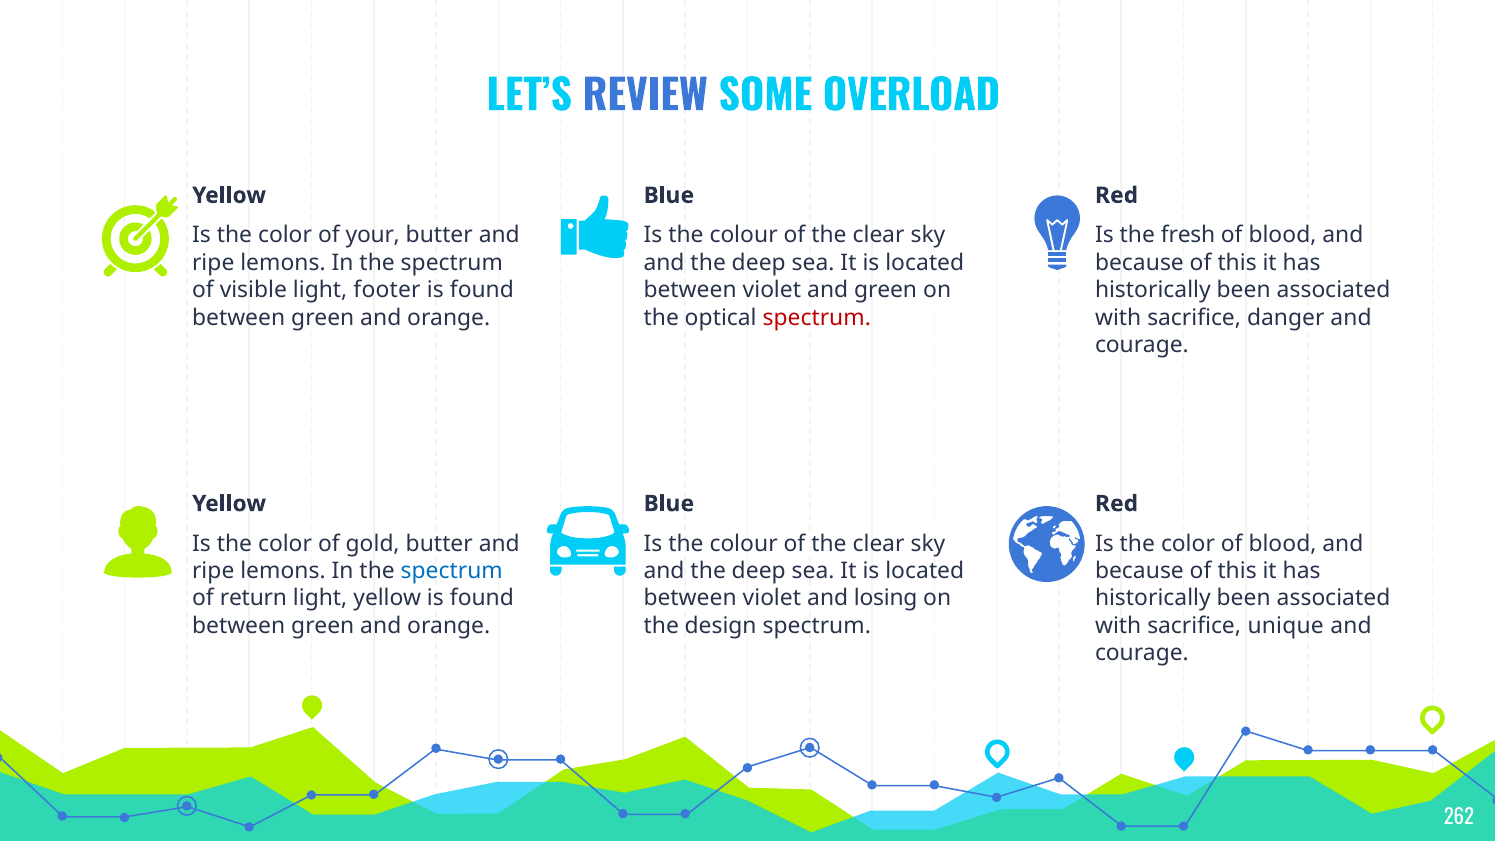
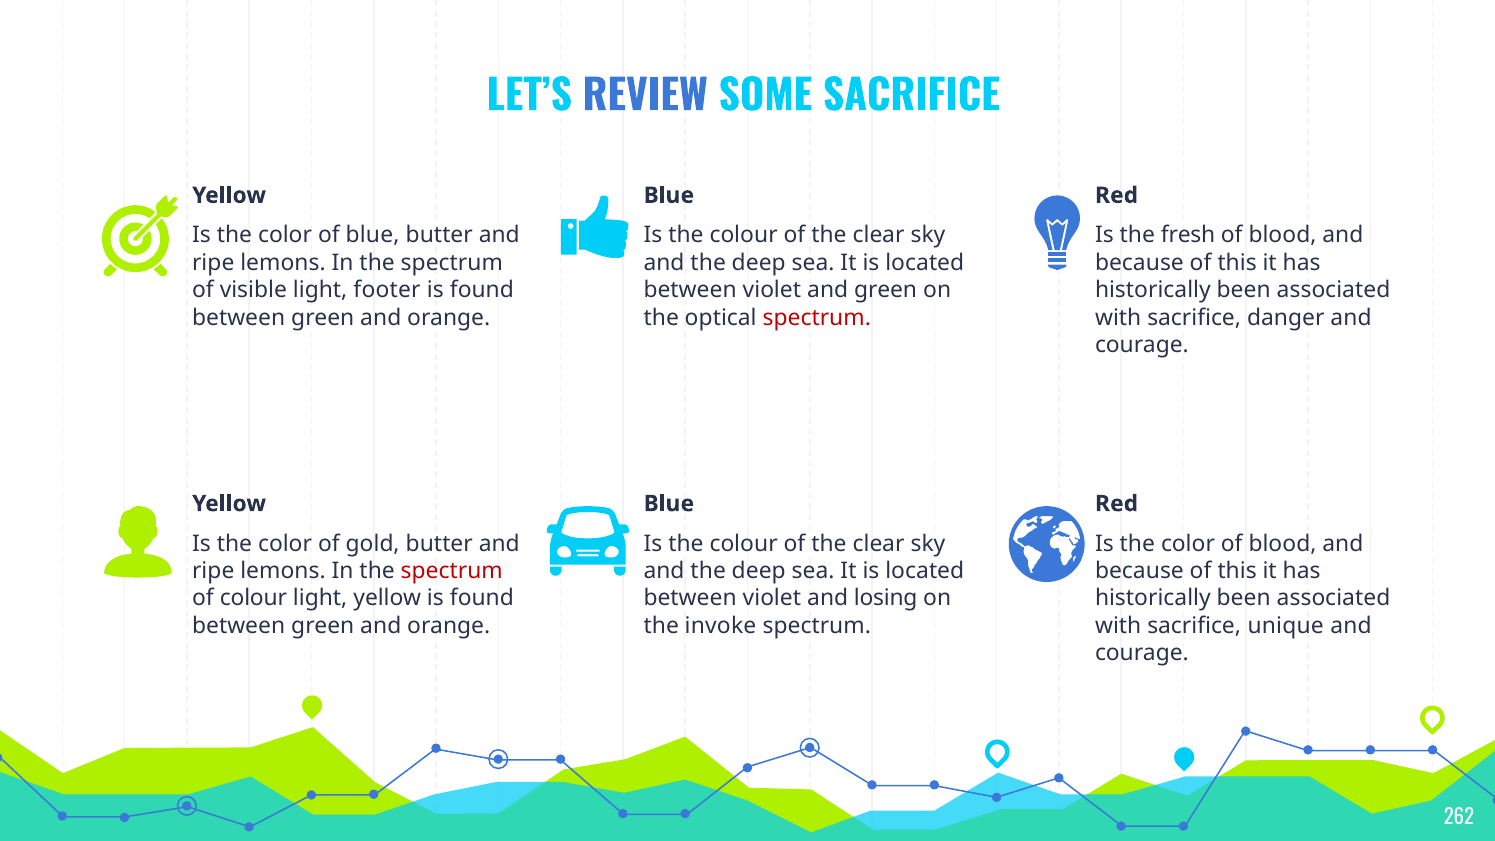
SOME OVERLOAD: OVERLOAD -> SACRIFICE (911, 96)
of your: your -> blue (373, 235)
spectrum colour: blue -> red (452, 571)
of return: return -> colour (253, 598)
design: design -> invoke (721, 626)
